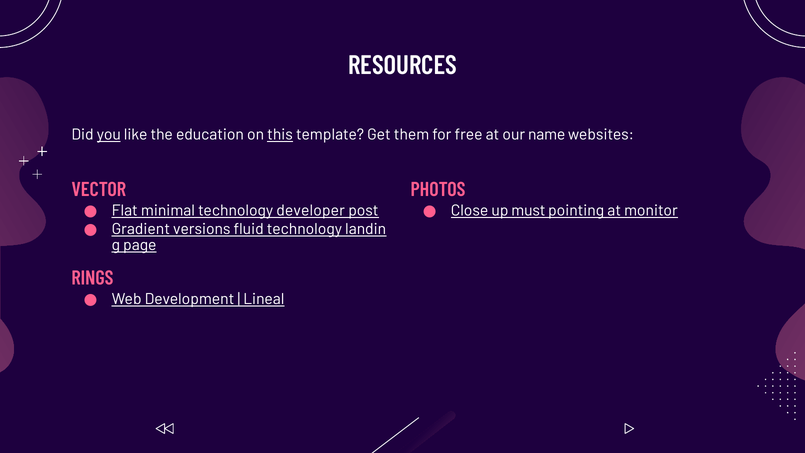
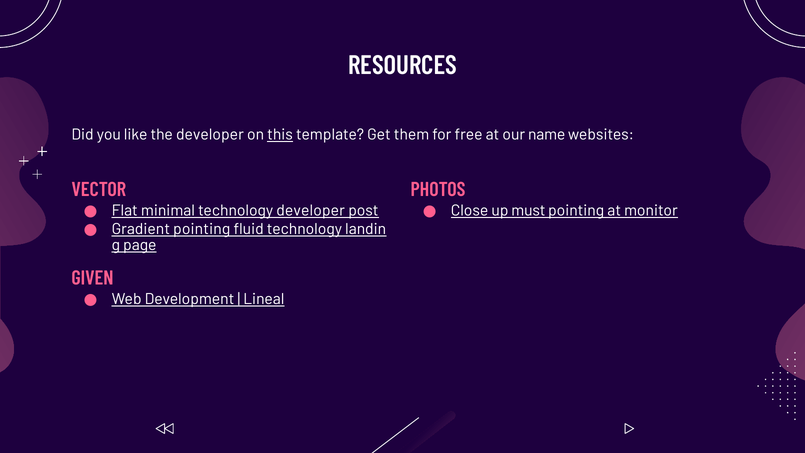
you underline: present -> none (109, 135)
the education: education -> developer (210, 135)
Gradient versions: versions -> pointing (202, 229)
RINGS: RINGS -> GIVEN (92, 278)
